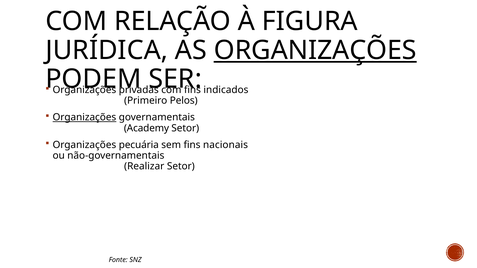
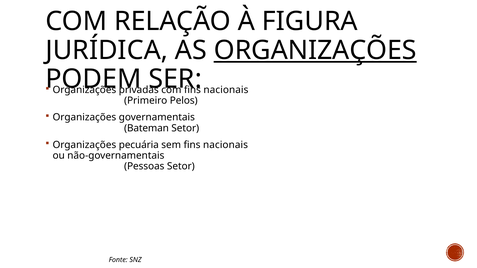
indicados: indicados -> nacionais (226, 90)
Organizações underline: present -> none (84, 118)
Academy: Academy -> Bateman (146, 128)
Realizar: Realizar -> Pessoas (144, 166)
